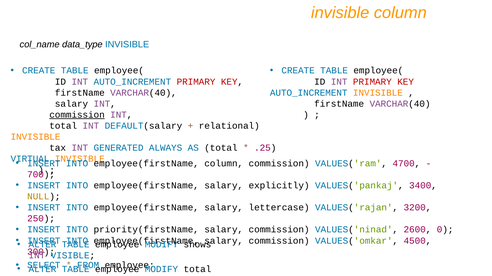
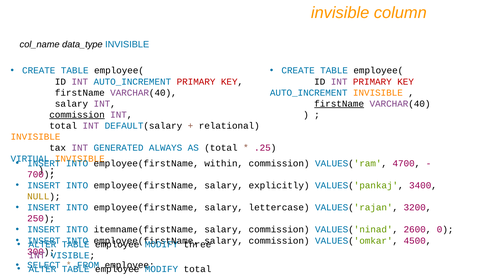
firstName underline: none -> present (339, 104)
employee(firstName column: column -> within (224, 164)
priority(firstName: priority(firstName -> itemname(firstName (146, 230)
shows: shows -> three (197, 245)
